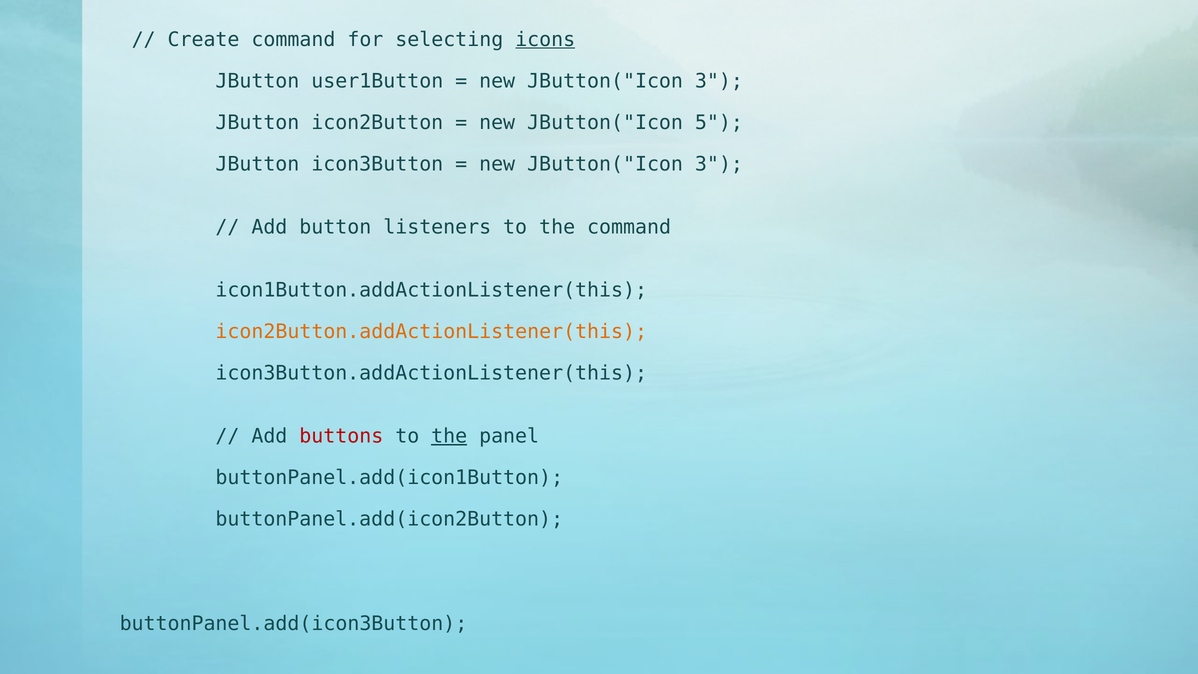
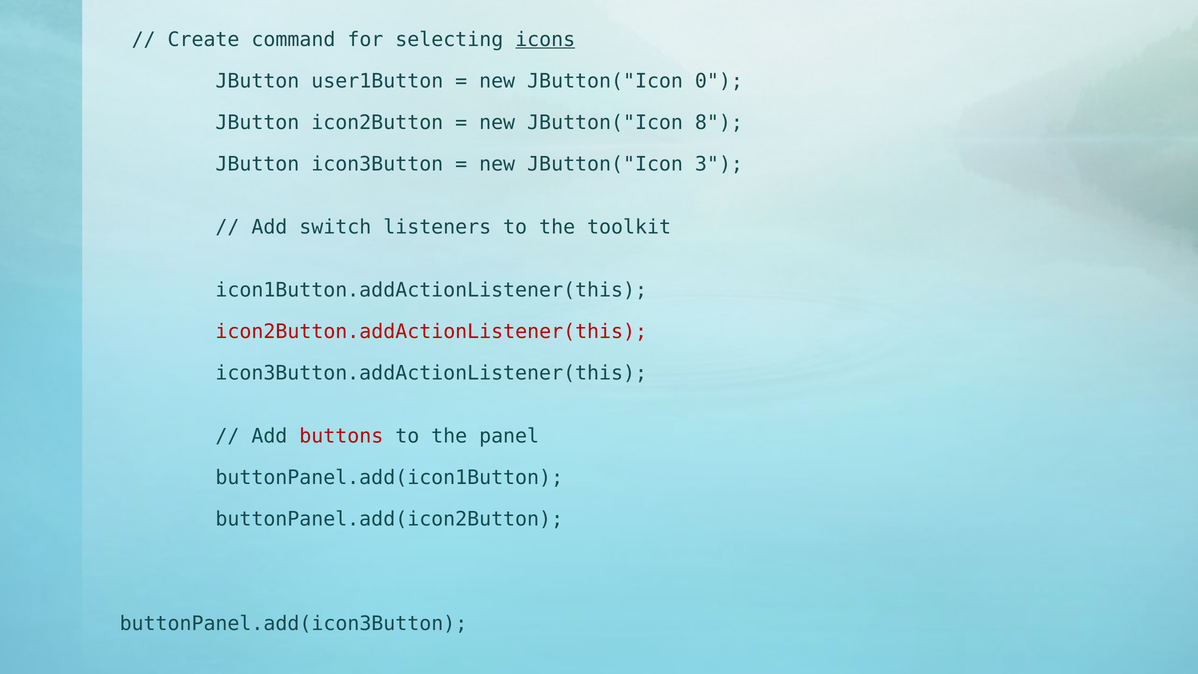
3: 3 -> 0 (719, 81)
5: 5 -> 8 (719, 123)
button: button -> switch (335, 227)
the command: command -> toolkit (629, 227)
icon2Button.addActionListener(this colour: orange -> red (431, 332)
the underline: present -> none (449, 436)
